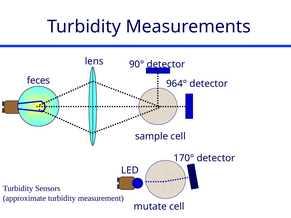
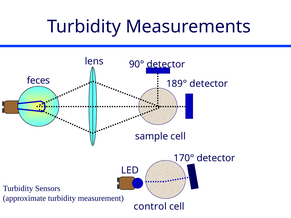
964°: 964° -> 189° (177, 84)
mutate: mutate -> control (150, 207)
